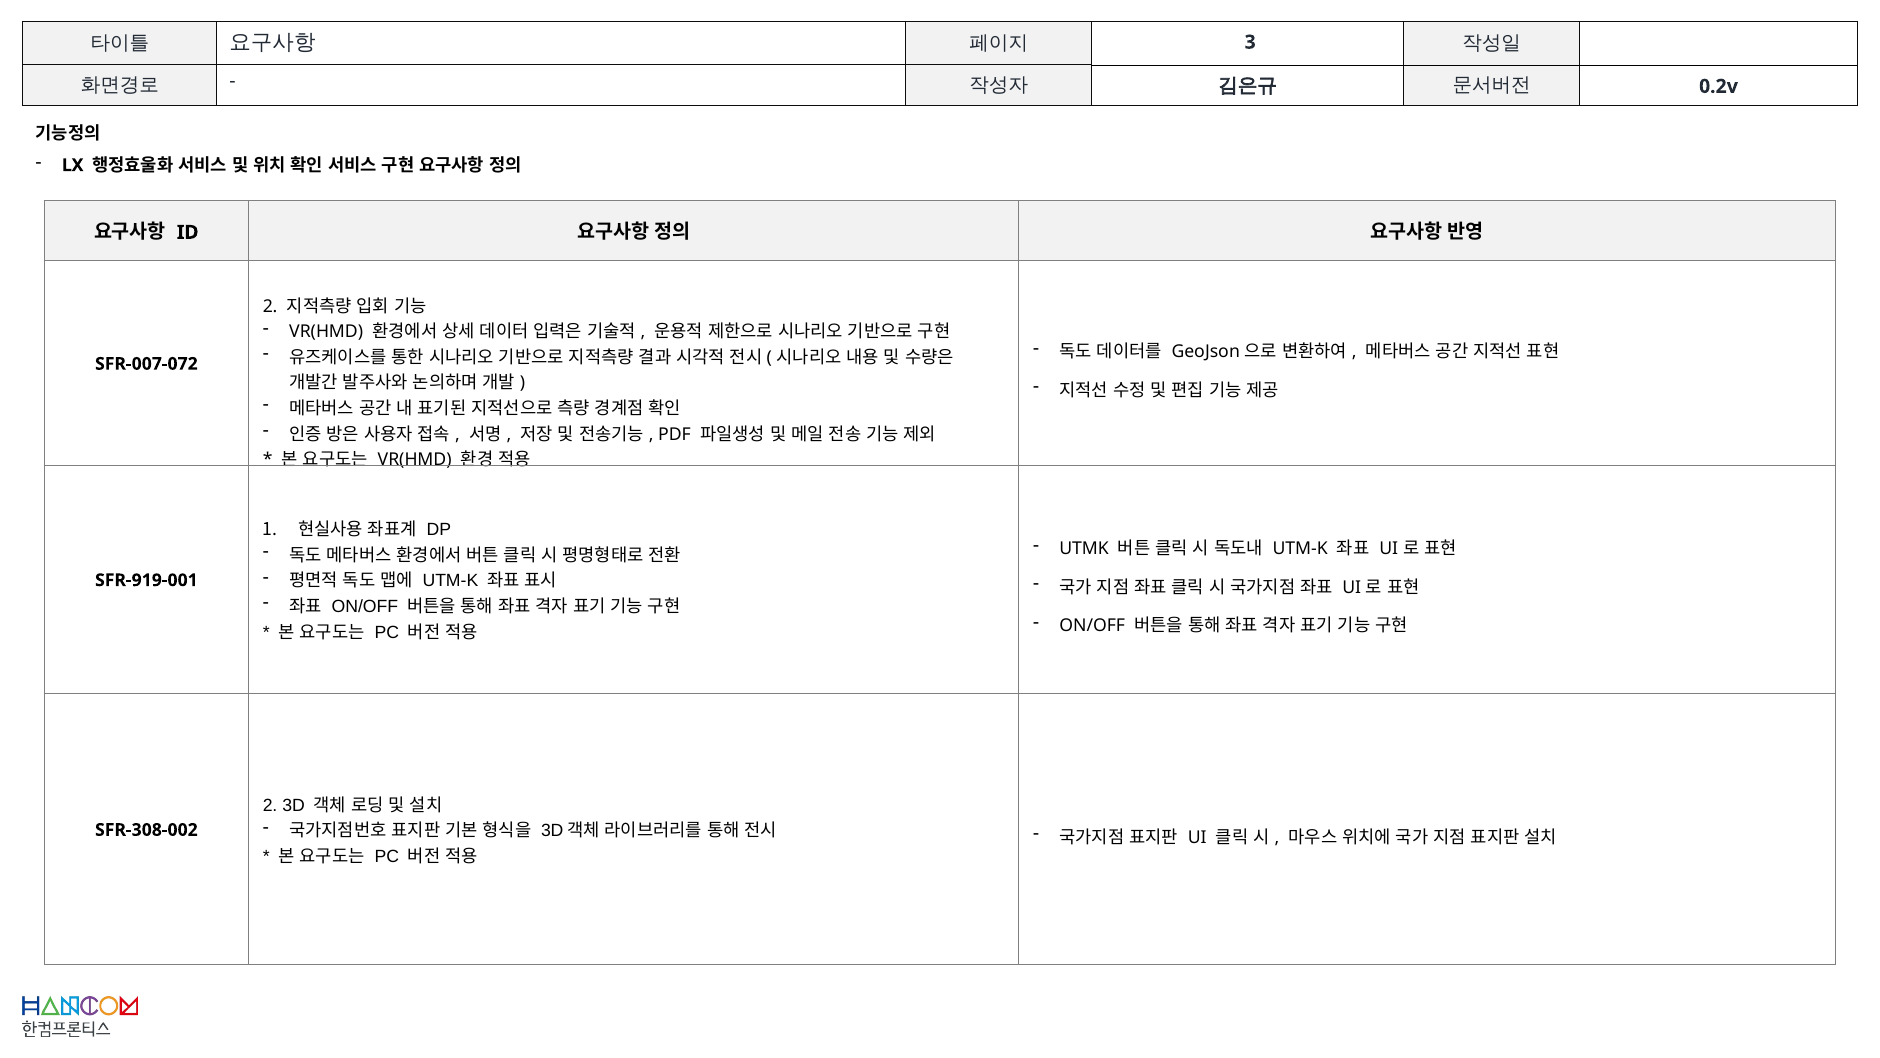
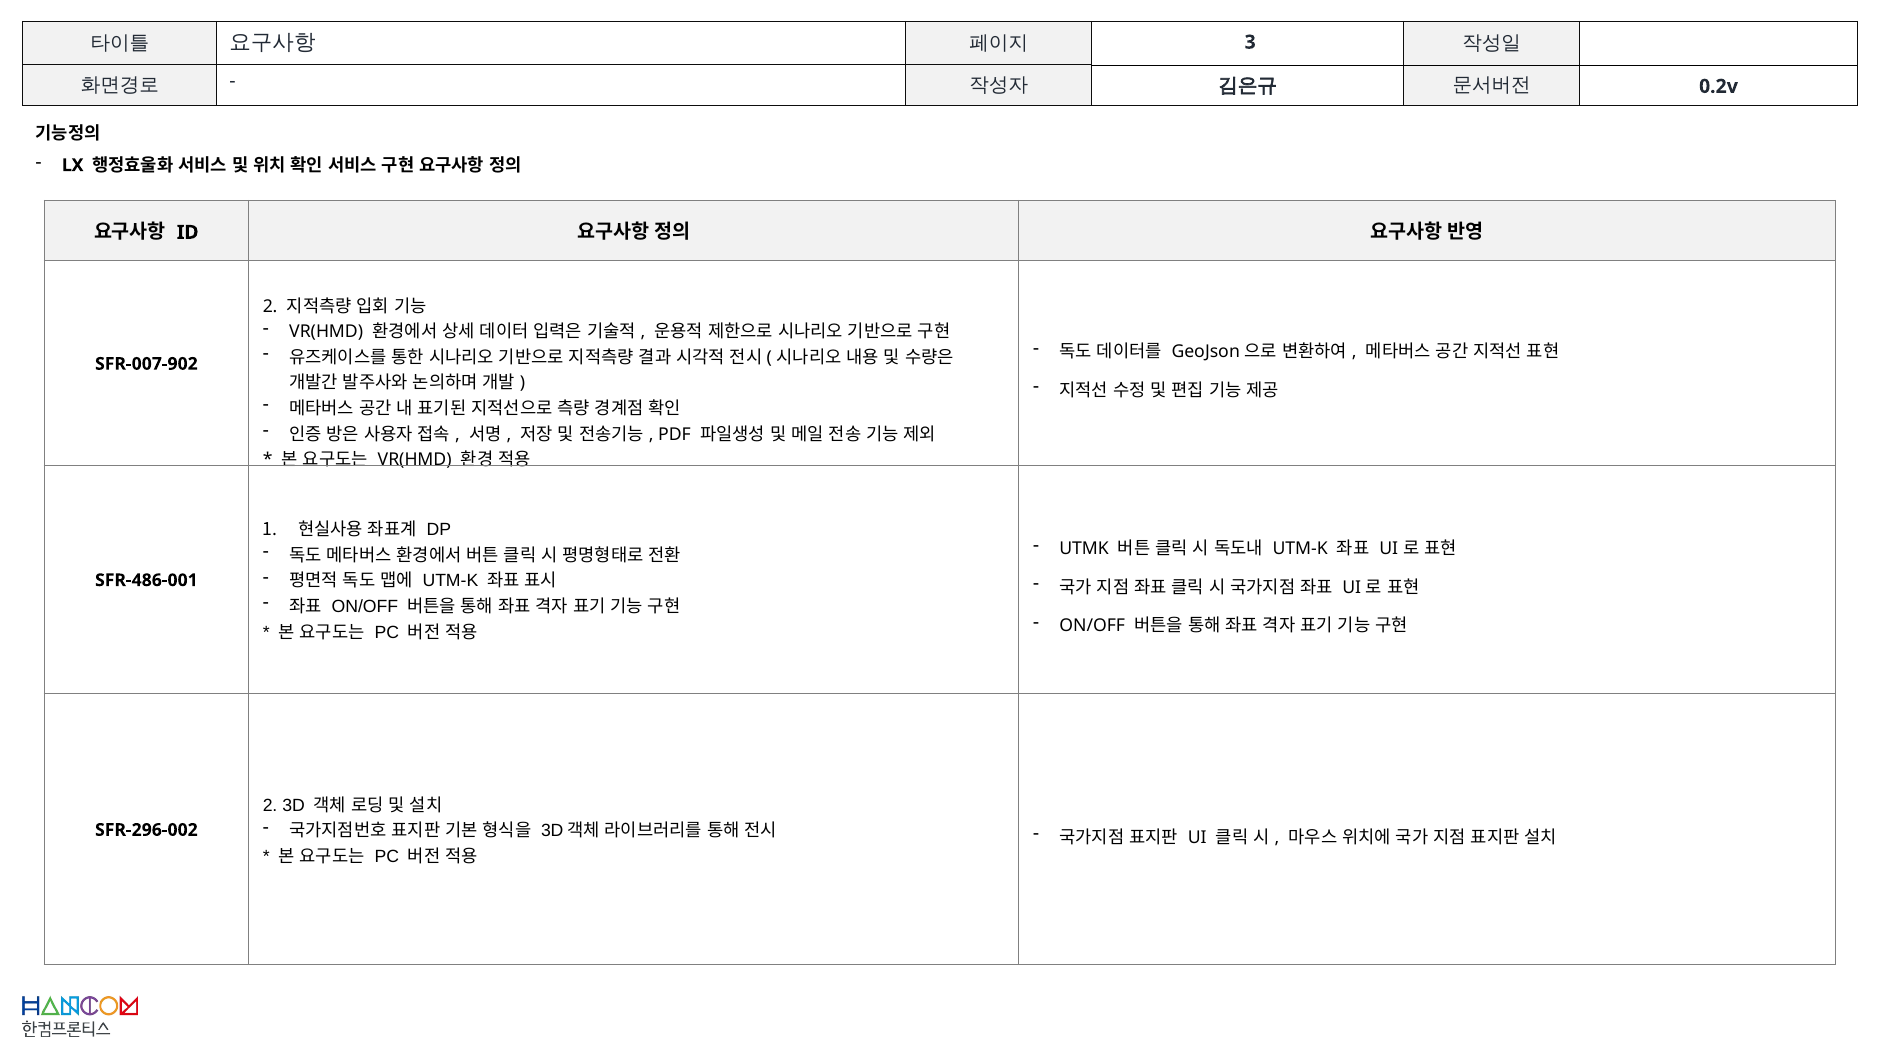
SFR-007-072: SFR-007-072 -> SFR-007-902 (146, 364)
SFR-919-001: SFR-919-001 -> SFR-486-001 (146, 580)
SFR-308-002: SFR-308-002 -> SFR-296-002 (146, 830)
